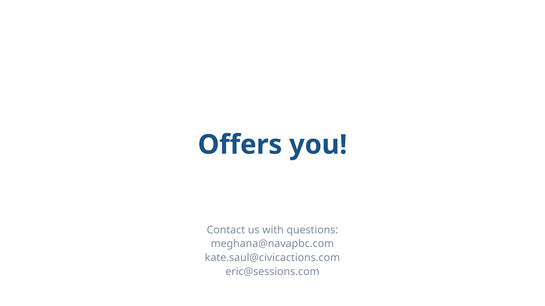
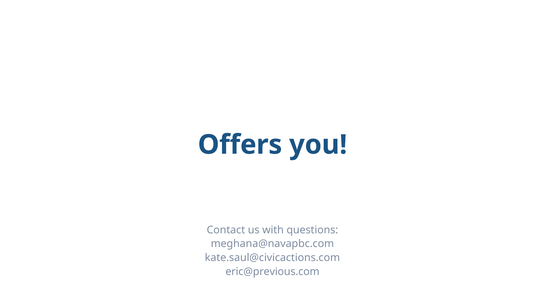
eric@sessions.com: eric@sessions.com -> eric@previous.com (273, 272)
